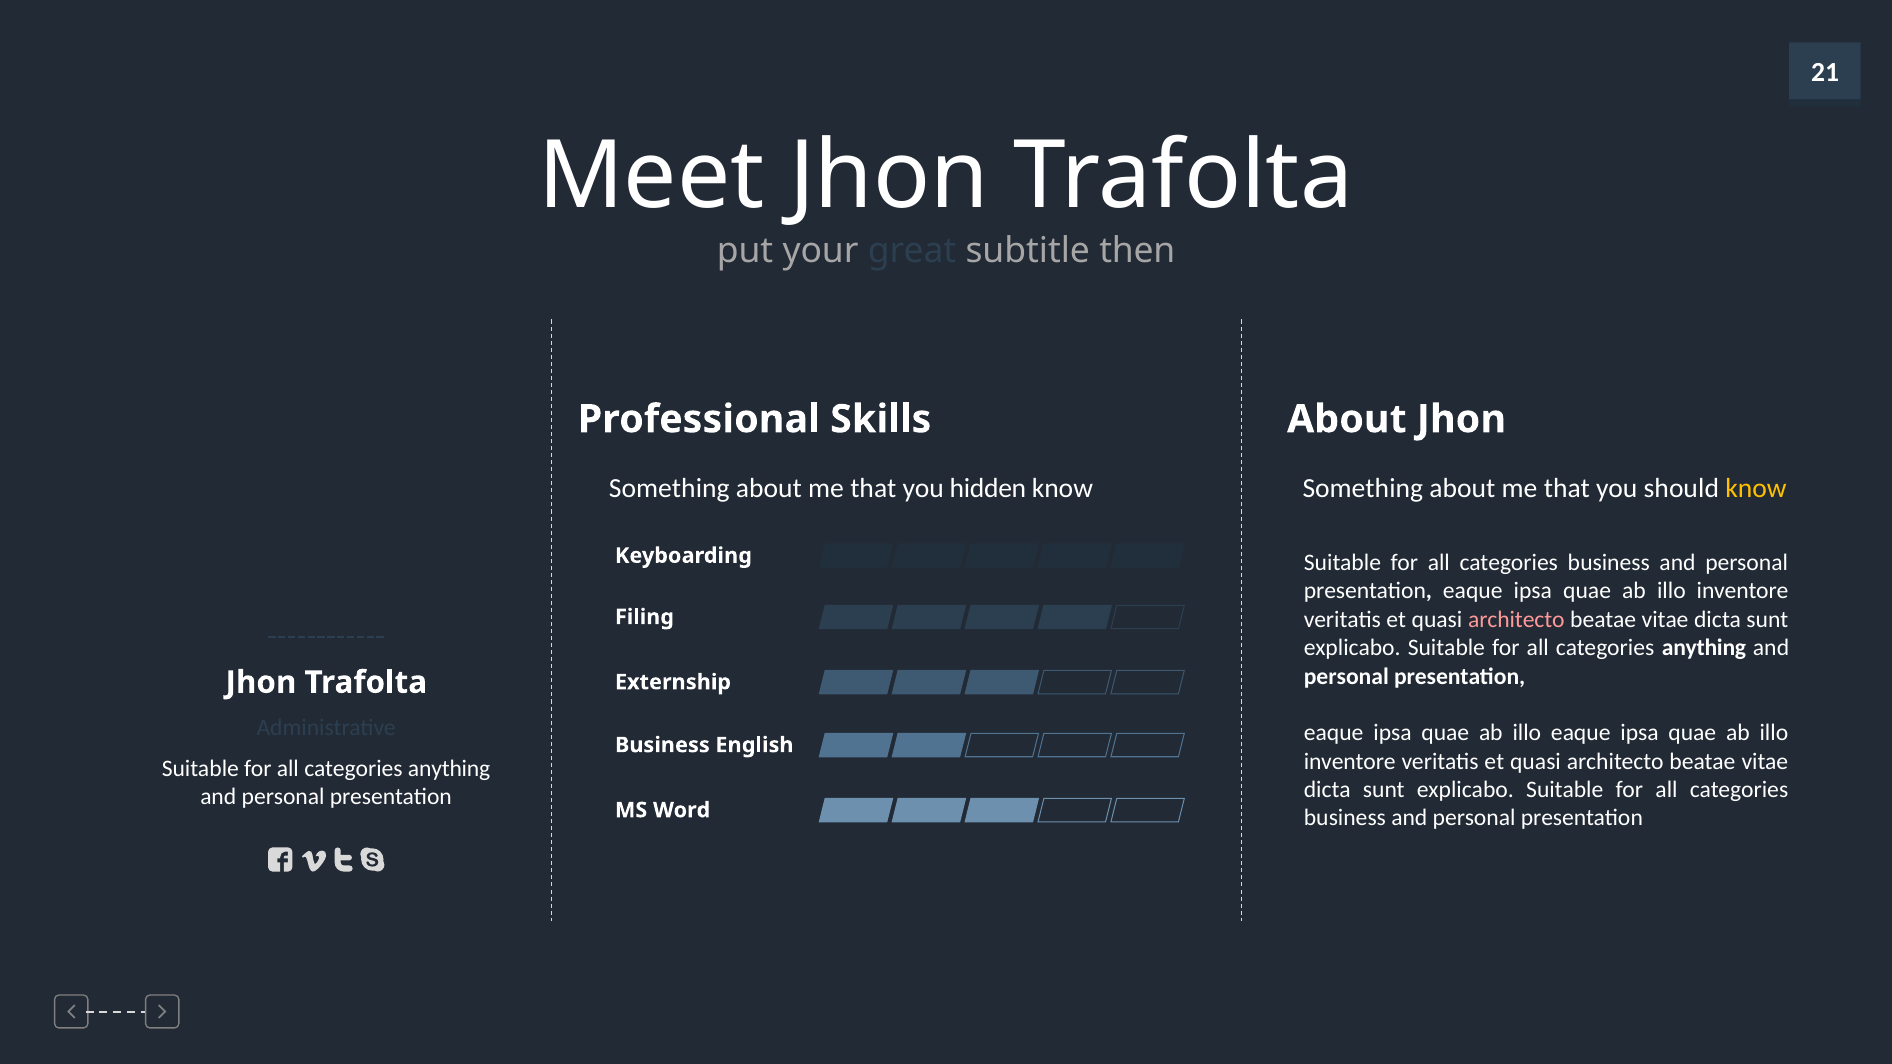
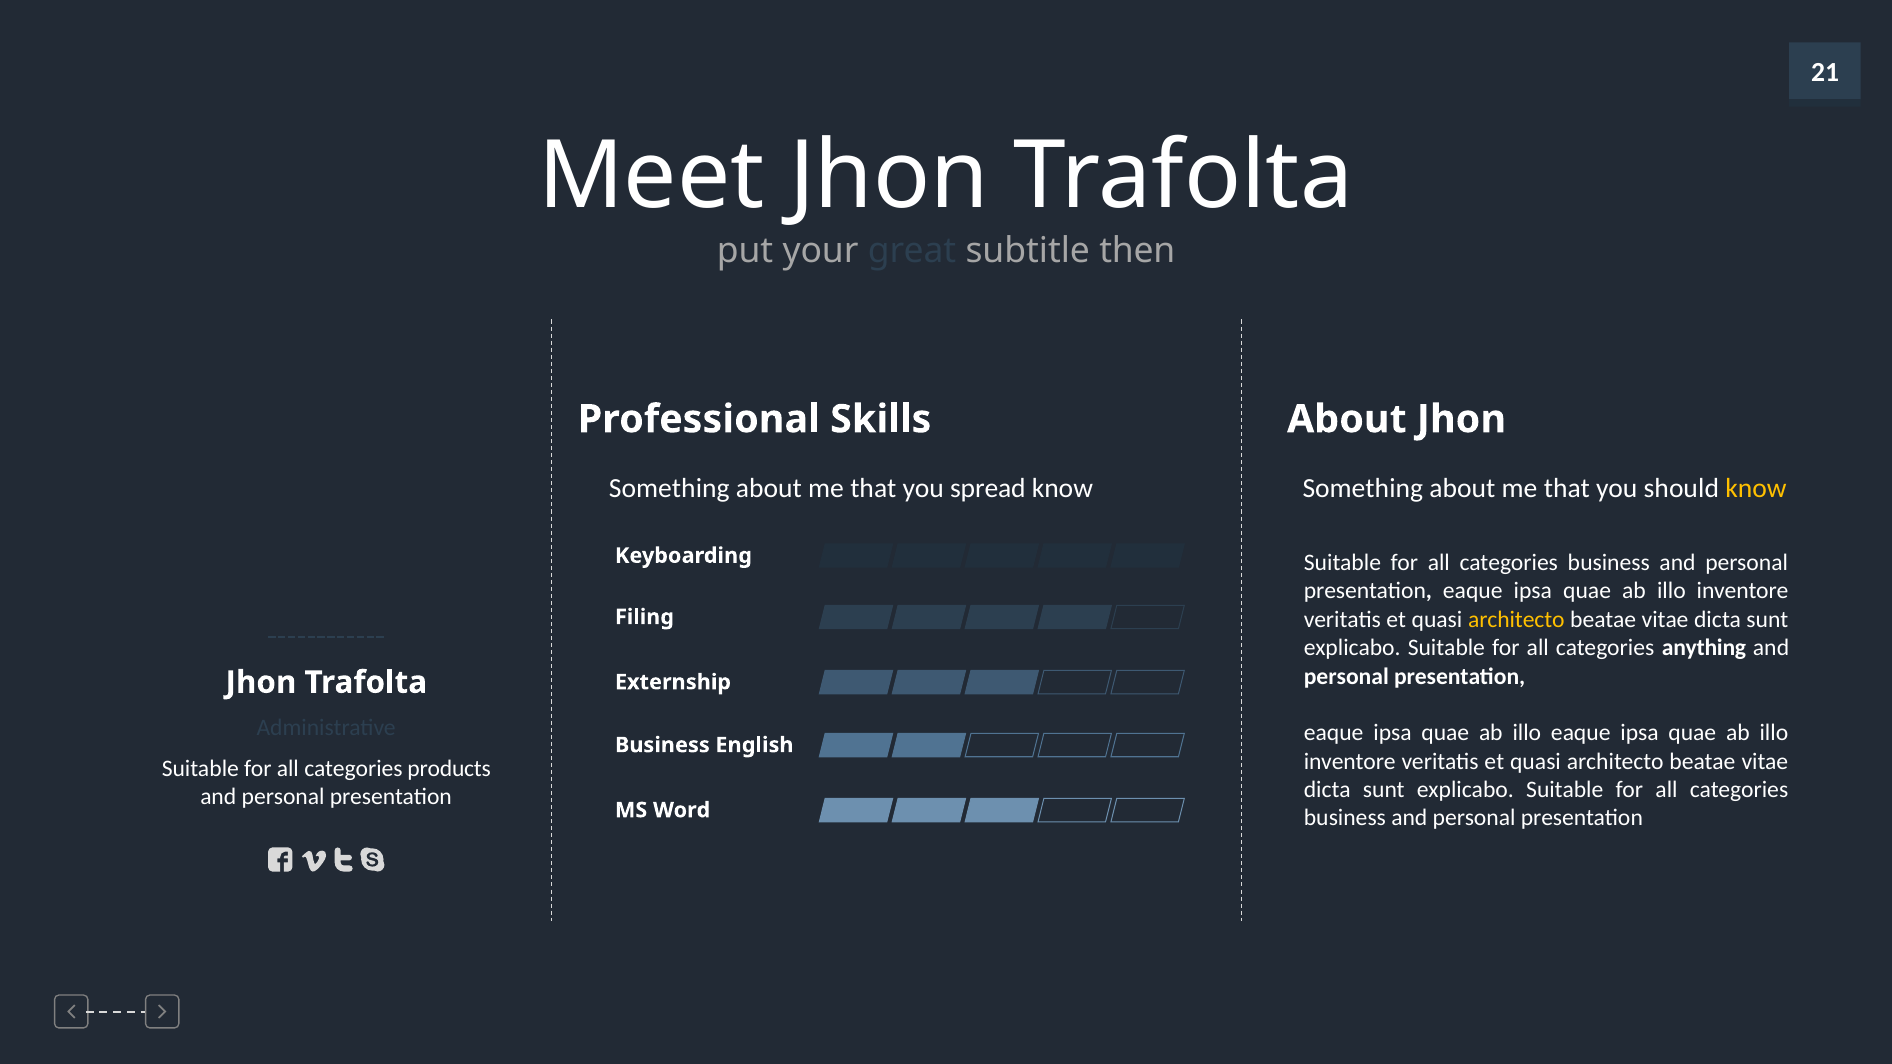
hidden: hidden -> spread (988, 488)
architecto colour: pink -> yellow (1516, 620)
anything: anything -> products (449, 769)
